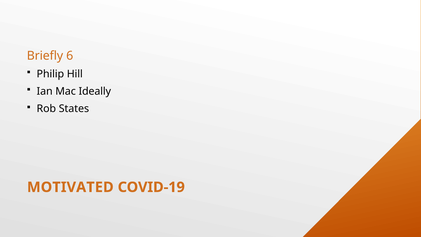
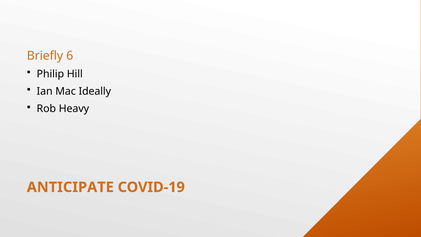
States: States -> Heavy (74, 109)
MOTIVATED: MOTIVATED -> ANTICIPATE (70, 187)
